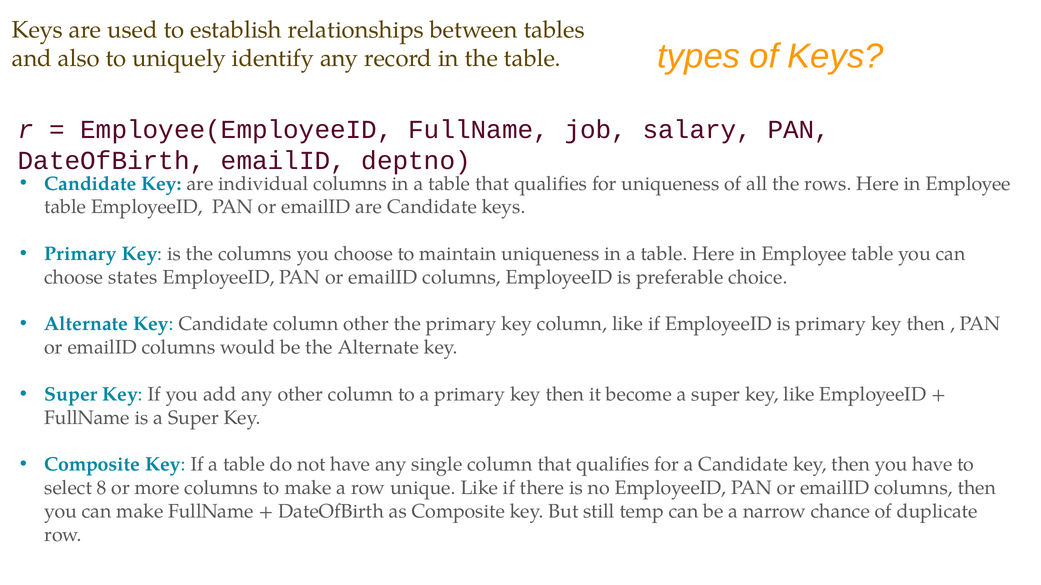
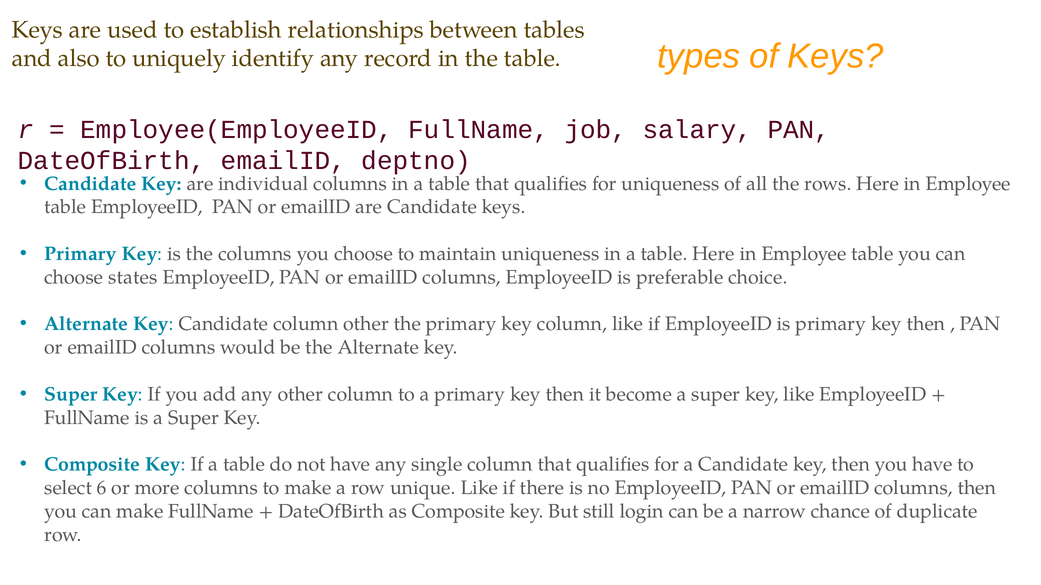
8: 8 -> 6 (102, 488)
temp: temp -> login (642, 512)
